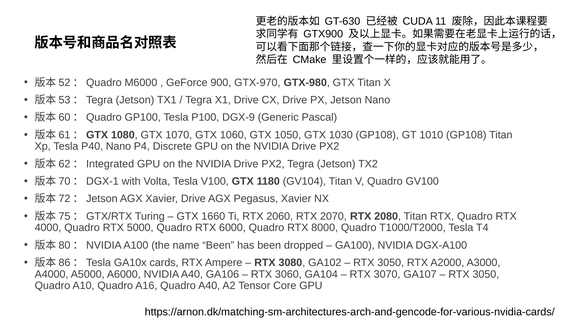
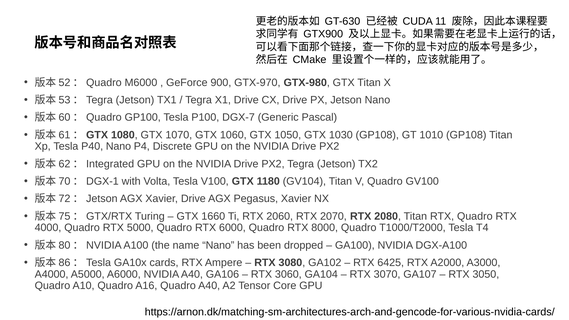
DGX-9: DGX-9 -> DGX-7 (239, 117)
name Been: Been -> Nano (218, 245)
3050: 3050 -> 6425 (391, 263)
